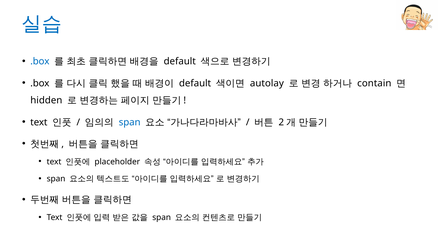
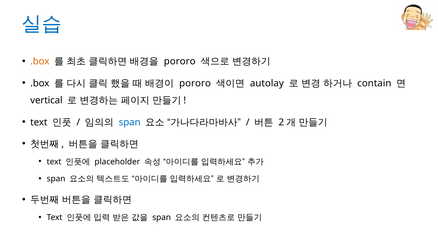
.box colour: blue -> orange (40, 62)
default: default -> pororo (180, 62)
default: default -> pororo (195, 83)
hidden: hidden -> vertical (46, 101)
